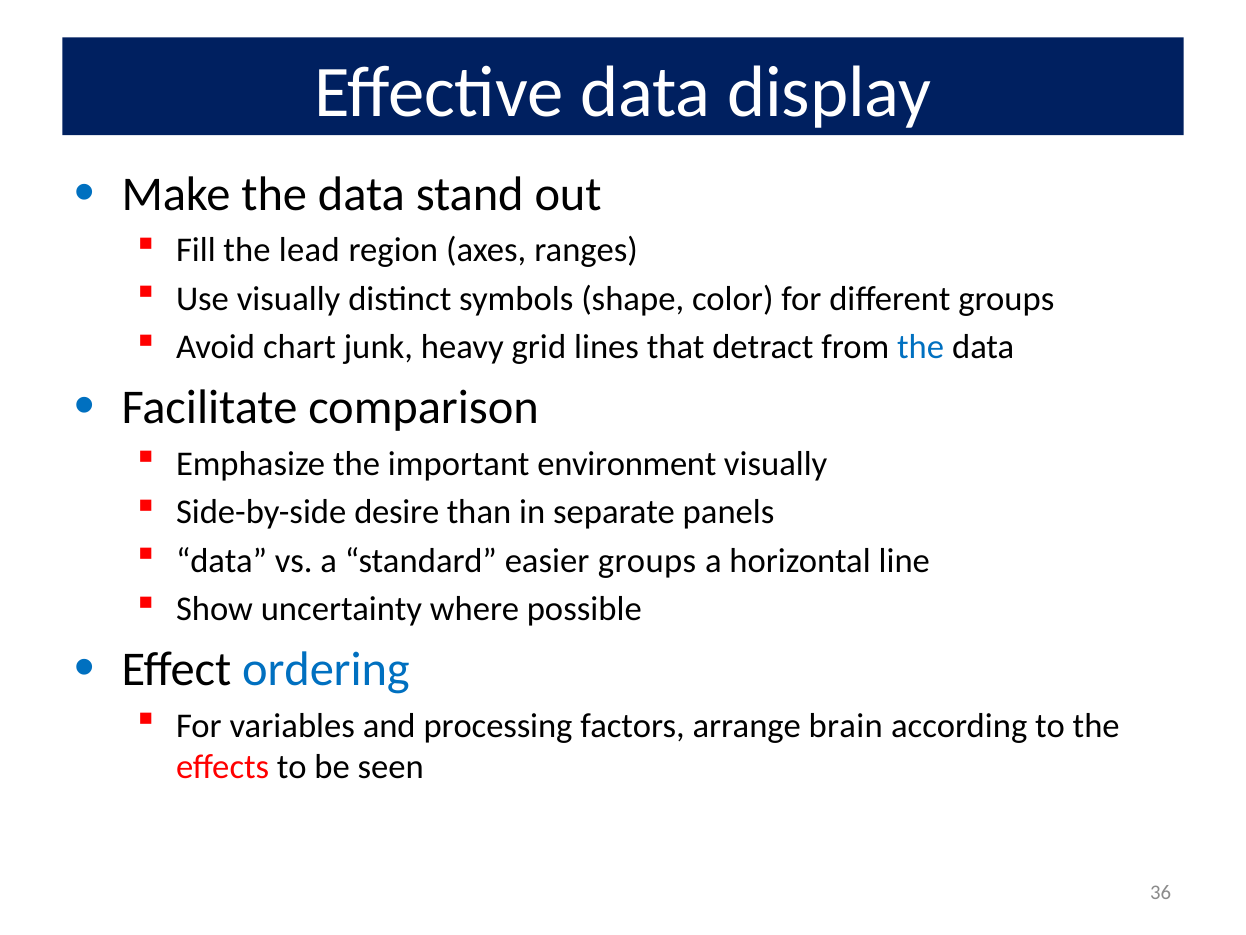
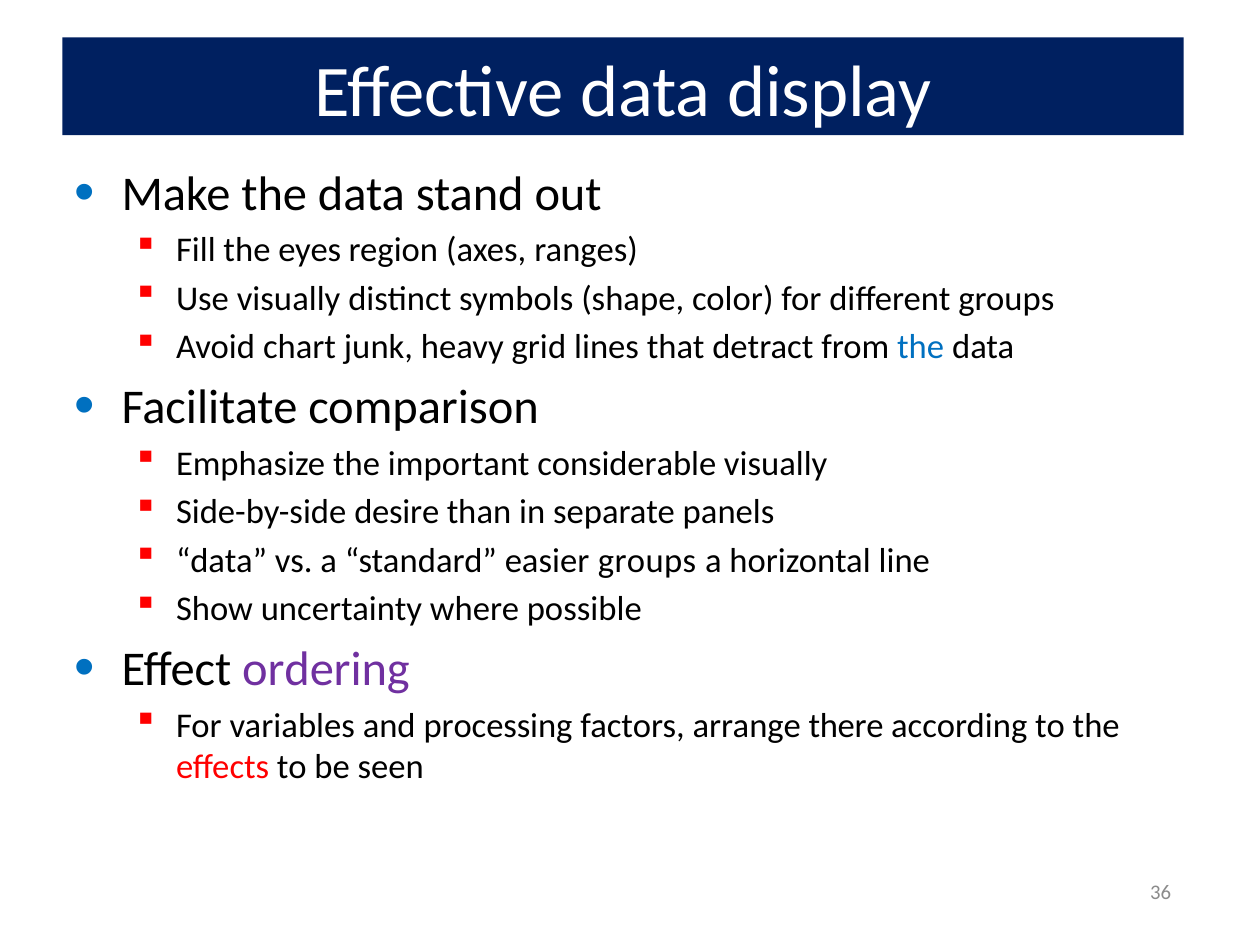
lead: lead -> eyes (310, 250)
environment: environment -> considerable (627, 464)
ordering colour: blue -> purple (326, 670)
brain: brain -> there (846, 725)
